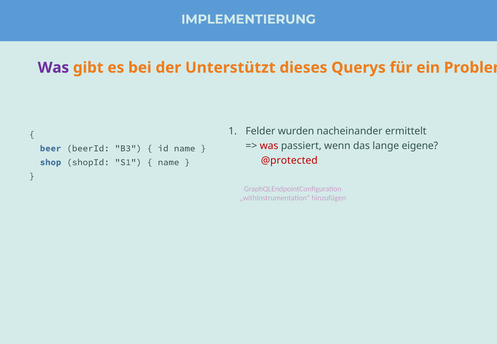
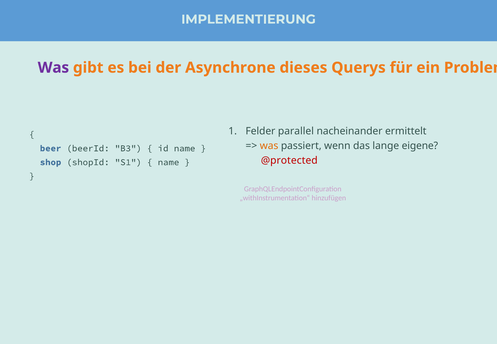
Unterstützt: Unterstützt -> Asynchrone (230, 68)
wurden: wurden -> parallel (296, 131)
was colour: red -> orange (269, 146)
